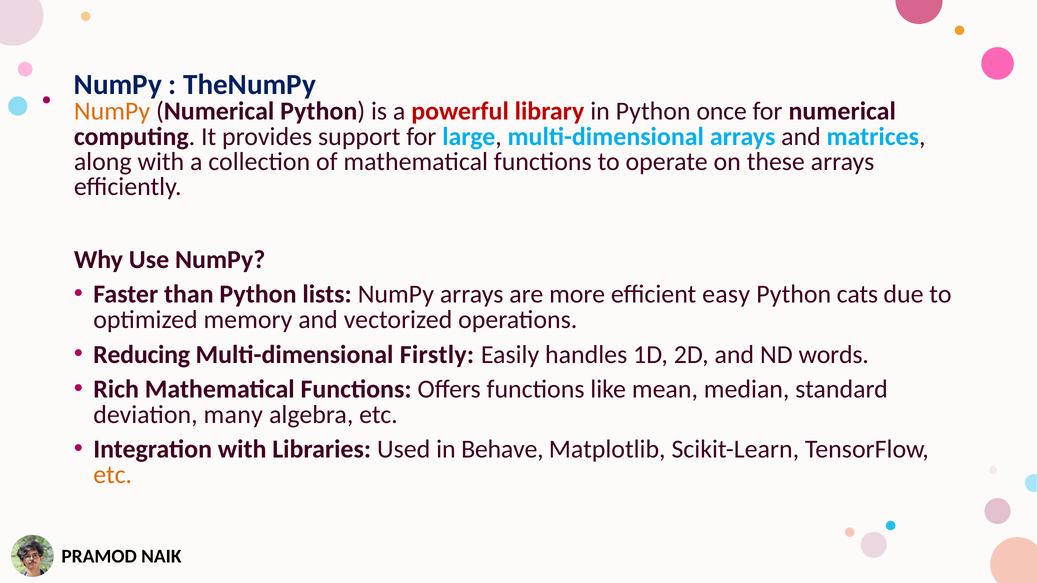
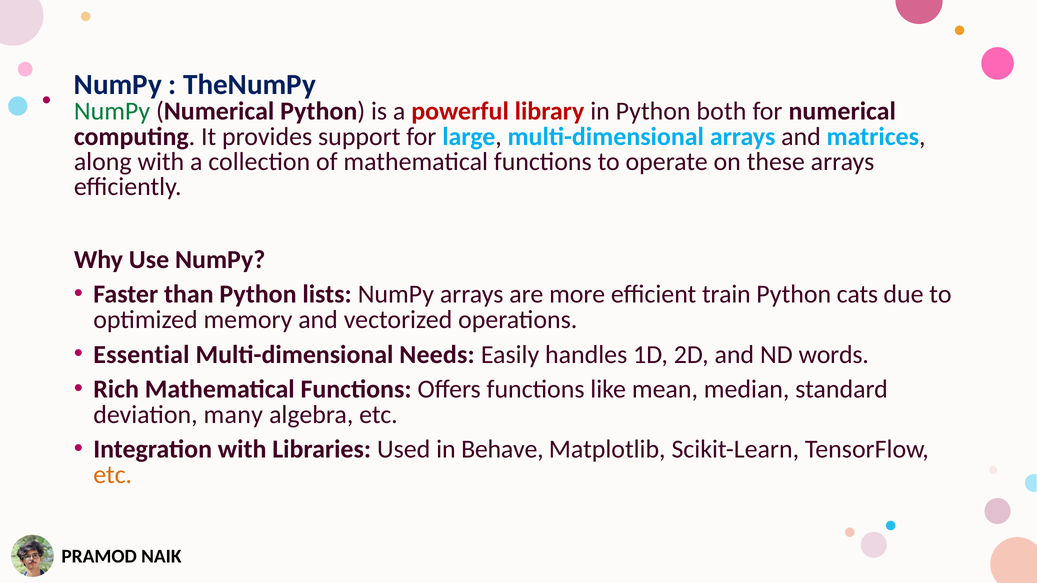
NumPy colour: orange -> green (112, 111)
once: once -> both (721, 111)
easy: easy -> train (726, 295)
Reducing: Reducing -> Essential (141, 355)
Firstly: Firstly -> Needs (437, 355)
